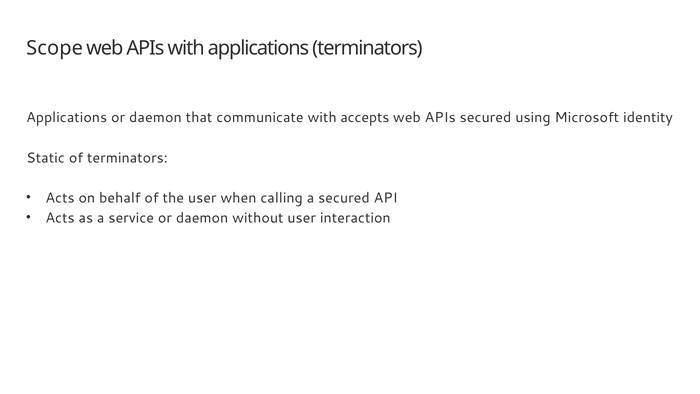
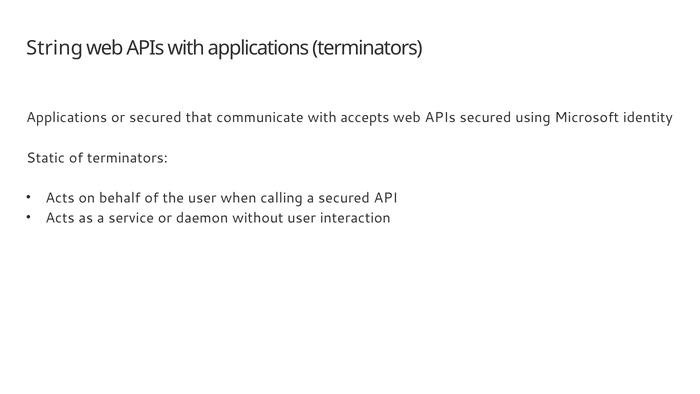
Scope: Scope -> String (55, 48)
Applications or daemon: daemon -> secured (155, 118)
